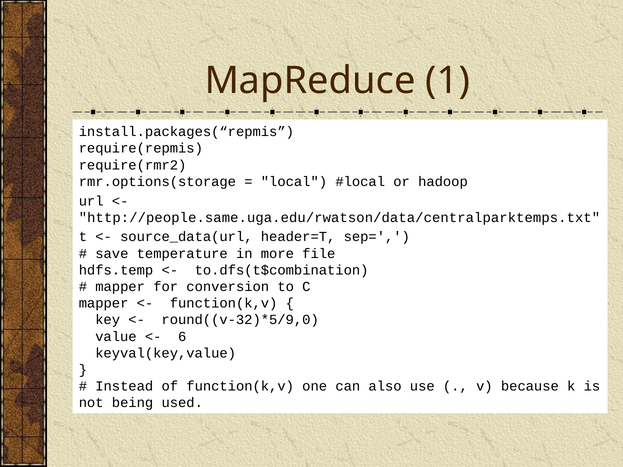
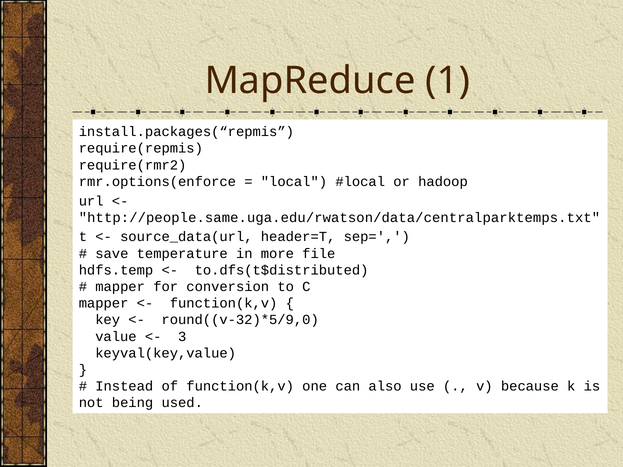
rmr.options(storage: rmr.options(storage -> rmr.options(enforce (157, 182)
to.dfs(t$combination: to.dfs(t$combination -> to.dfs(t$distributed (282, 270)
6: 6 -> 3 (182, 337)
